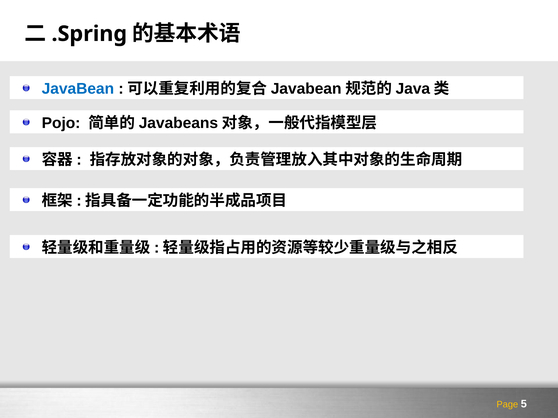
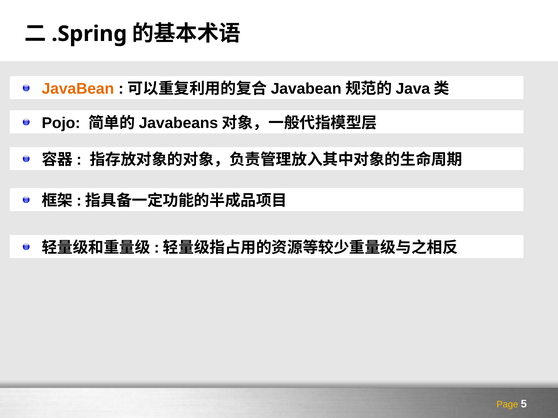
JavaBean colour: blue -> orange (78, 89)
